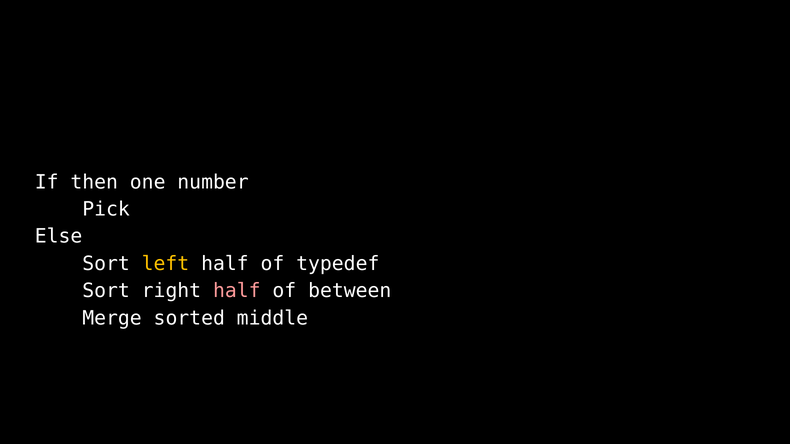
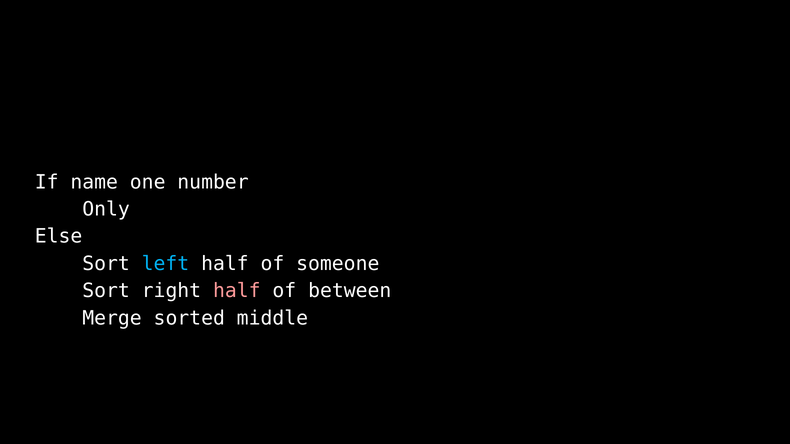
then: then -> name (94, 182)
Pick: Pick -> Only (106, 209)
left colour: yellow -> light blue (165, 264)
typedef: typedef -> someone (338, 264)
